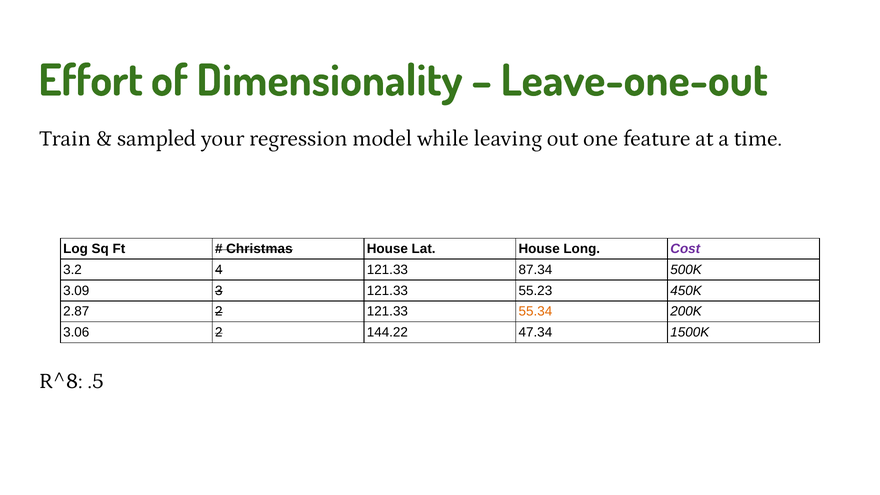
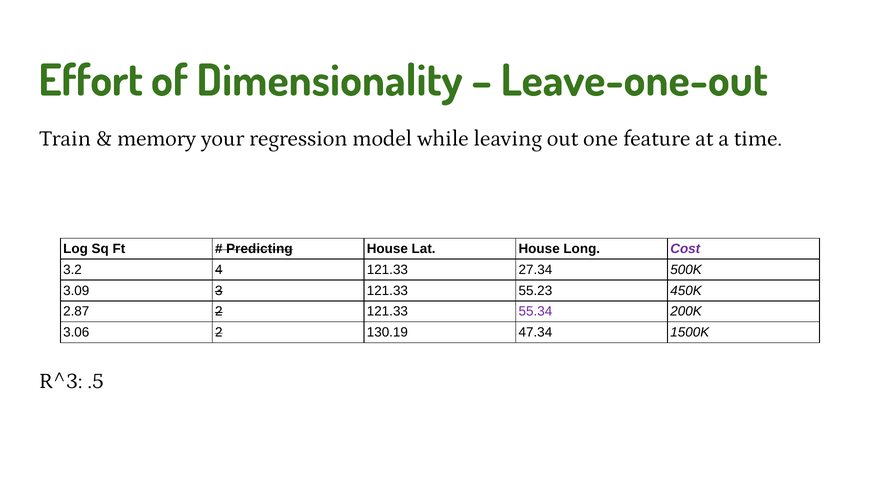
sampled: sampled -> memory (157, 138)
Christmas: Christmas -> Predicting (259, 249)
87.34: 87.34 -> 27.34 (535, 270)
55.34 colour: orange -> purple (535, 312)
144.22: 144.22 -> 130.19 (387, 332)
R^8: R^8 -> R^3 (61, 381)
